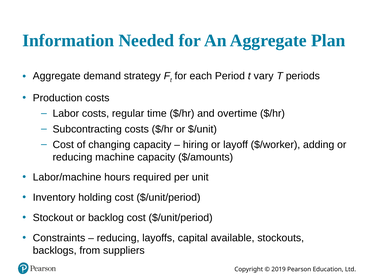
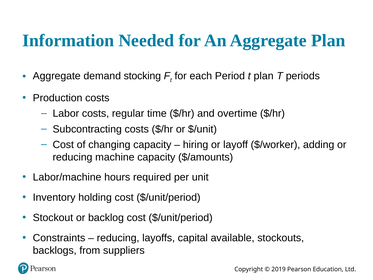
strategy: strategy -> stocking (142, 76)
t vary: vary -> plan (264, 76)
